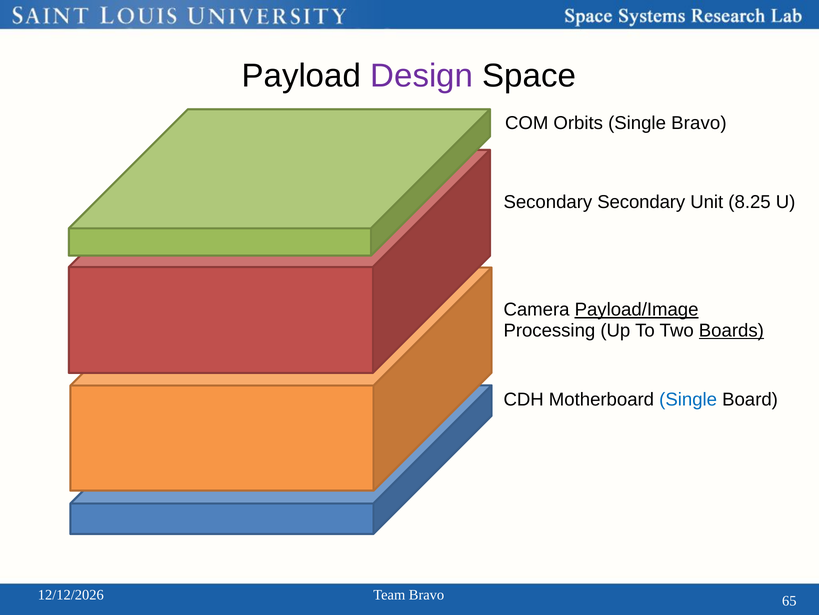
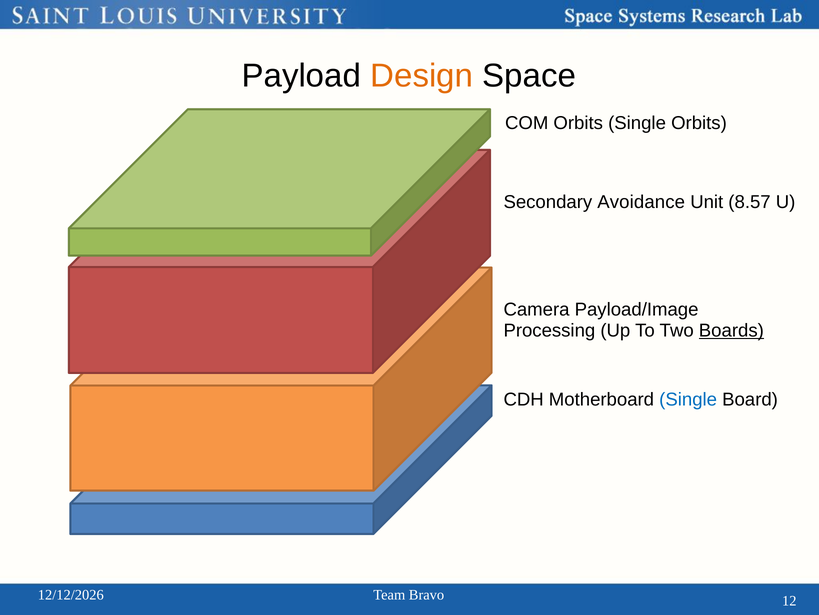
Design colour: purple -> orange (422, 76)
Single Bravo: Bravo -> Orbits (699, 123)
Secondary Secondary: Secondary -> Avoidance (641, 202)
8.25: 8.25 -> 8.57 (750, 202)
Payload/Image underline: present -> none (637, 310)
65: 65 -> 12 (789, 601)
